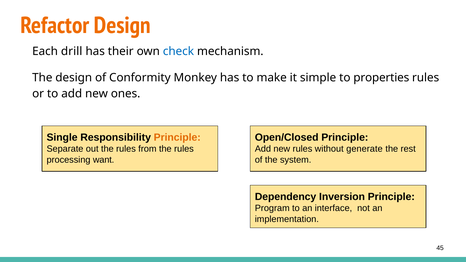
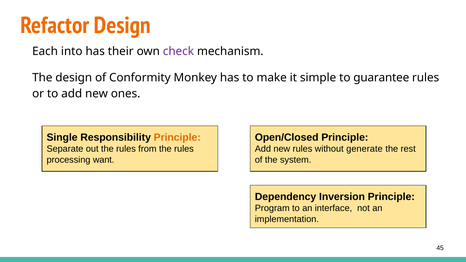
drill: drill -> into (72, 51)
check colour: blue -> purple (178, 51)
properties: properties -> guarantee (381, 78)
